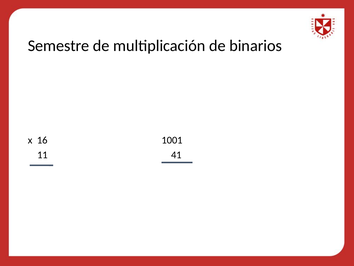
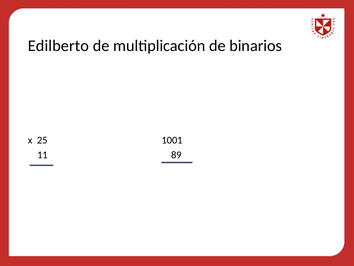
Semestre: Semestre -> Edilberto (58, 46)
16: 16 -> 25 (42, 140)
41: 41 -> 89 (176, 155)
